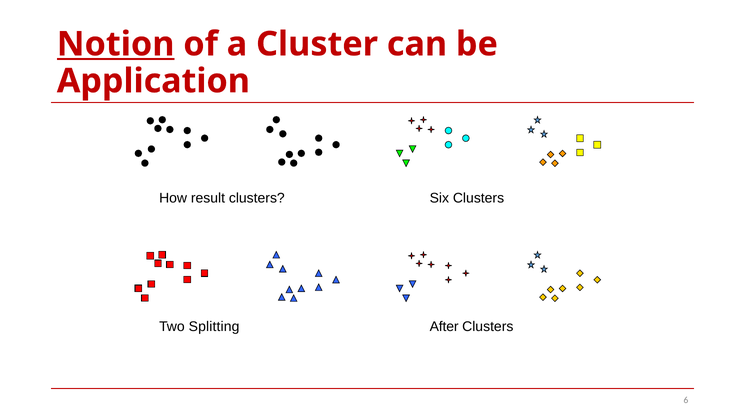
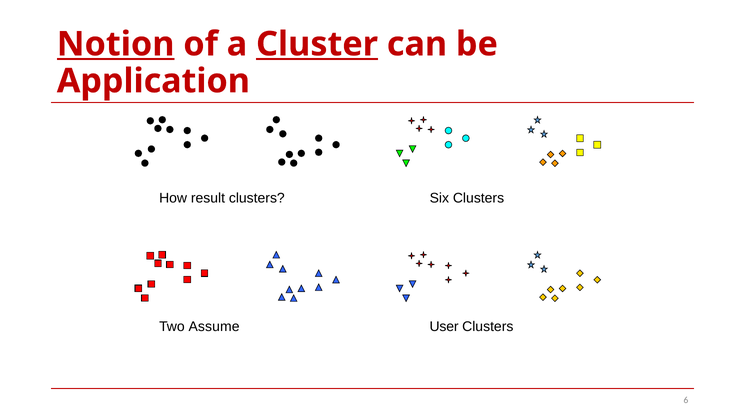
Cluster underline: none -> present (317, 44)
Splitting: Splitting -> Assume (214, 327)
After: After -> User (444, 327)
